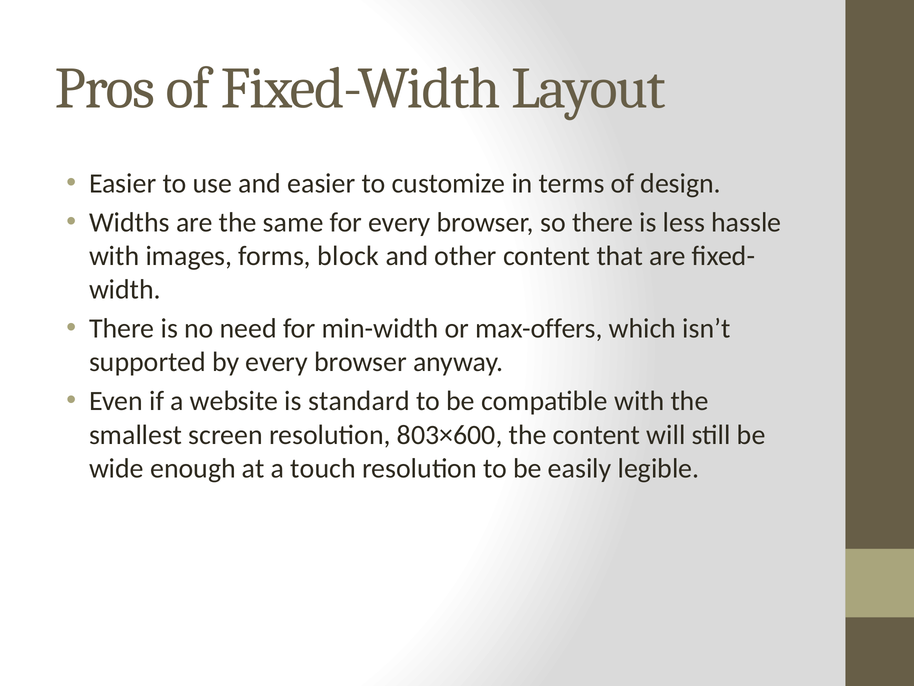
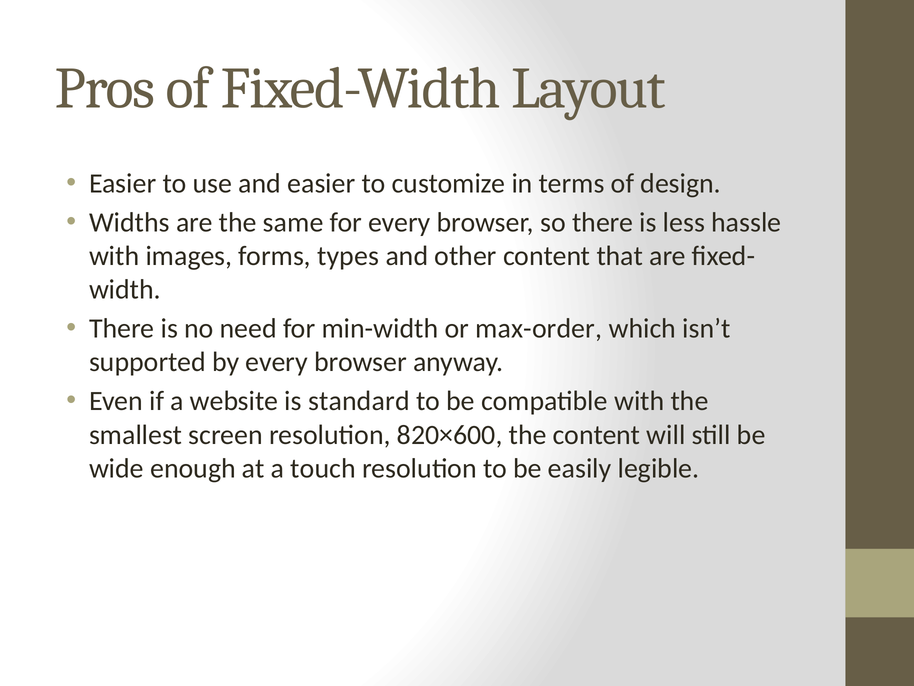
block: block -> types (348, 256)
max-offers: max-offers -> max-order (539, 328)
803×600: 803×600 -> 820×600 (450, 434)
